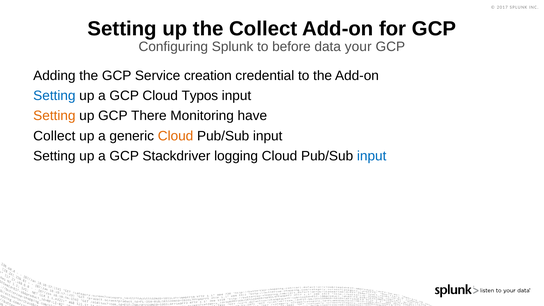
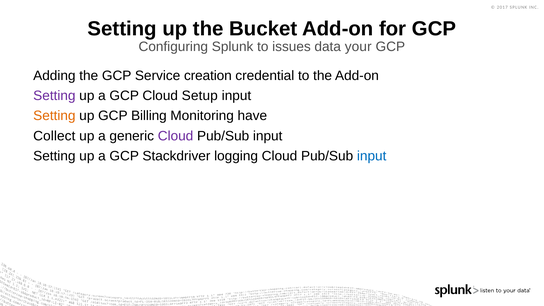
the Collect: Collect -> Bucket (263, 29)
before: before -> issues (291, 47)
Setting colour: blue -> purple (54, 96)
Typos: Typos -> Setup (200, 96)
There: There -> Billing (149, 116)
Cloud colour: orange -> purple (176, 136)
